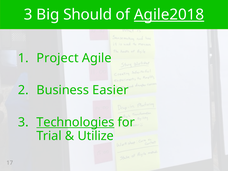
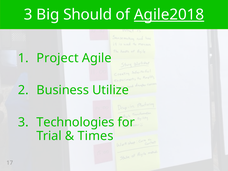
Easier: Easier -> Utilize (111, 90)
Technologies underline: present -> none (75, 122)
Utilize: Utilize -> Times (96, 136)
